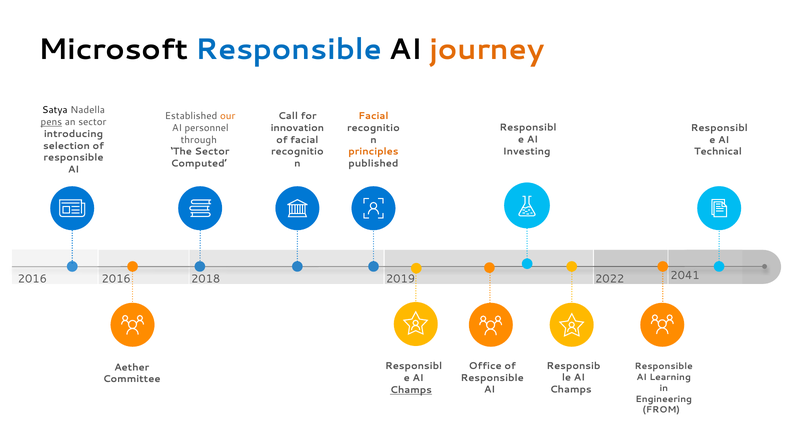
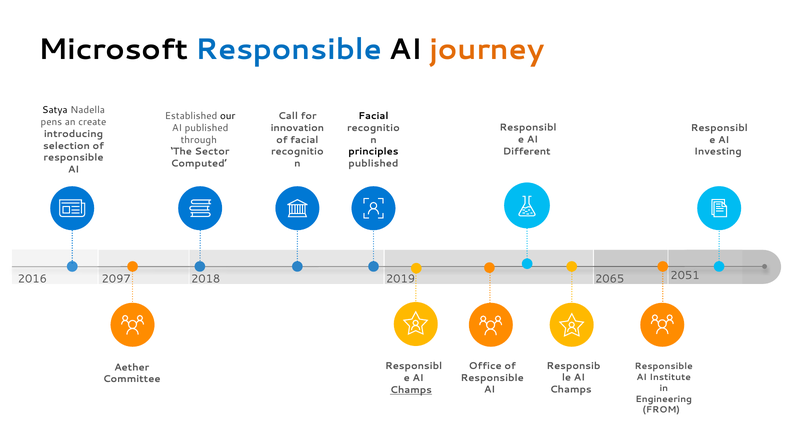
our colour: orange -> black (228, 116)
Facial colour: orange -> black (373, 116)
pens underline: present -> none (51, 122)
an sector: sector -> create (92, 122)
AI personnel: personnel -> published (207, 128)
Investing: Investing -> Different (527, 151)
principles colour: orange -> black (373, 151)
Technical: Technical -> Investing (718, 151)
2016 2016: 2016 -> 2097 (116, 278)
2022: 2022 -> 2065 (610, 278)
2041: 2041 -> 2051 (685, 275)
Learning: Learning -> Institute (670, 377)
